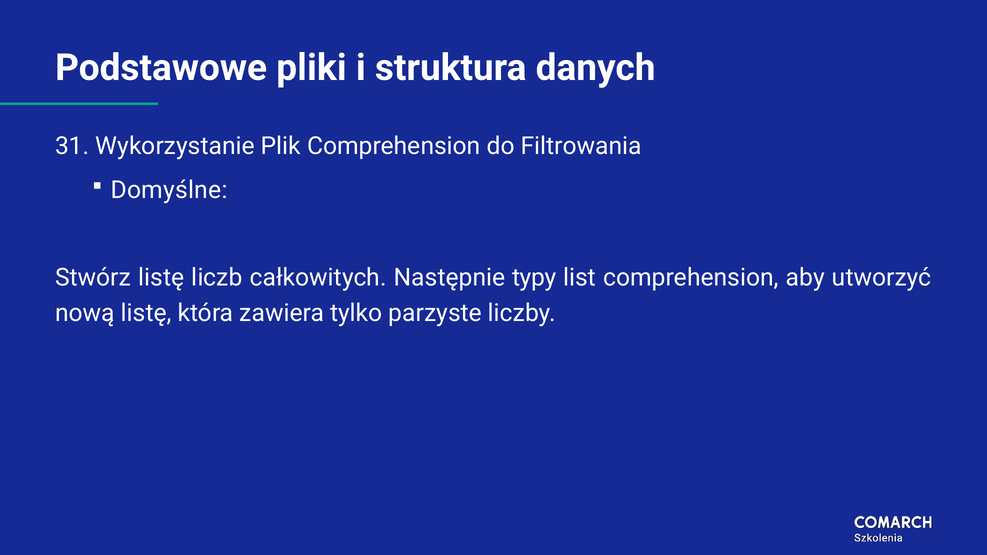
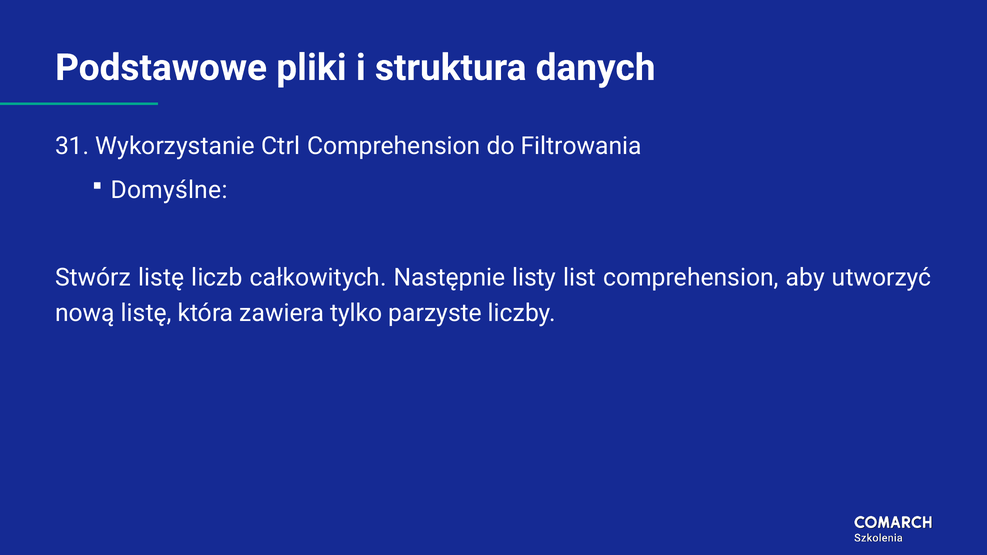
Plik: Plik -> Ctrl (281, 146)
typy: typy -> listy (534, 278)
